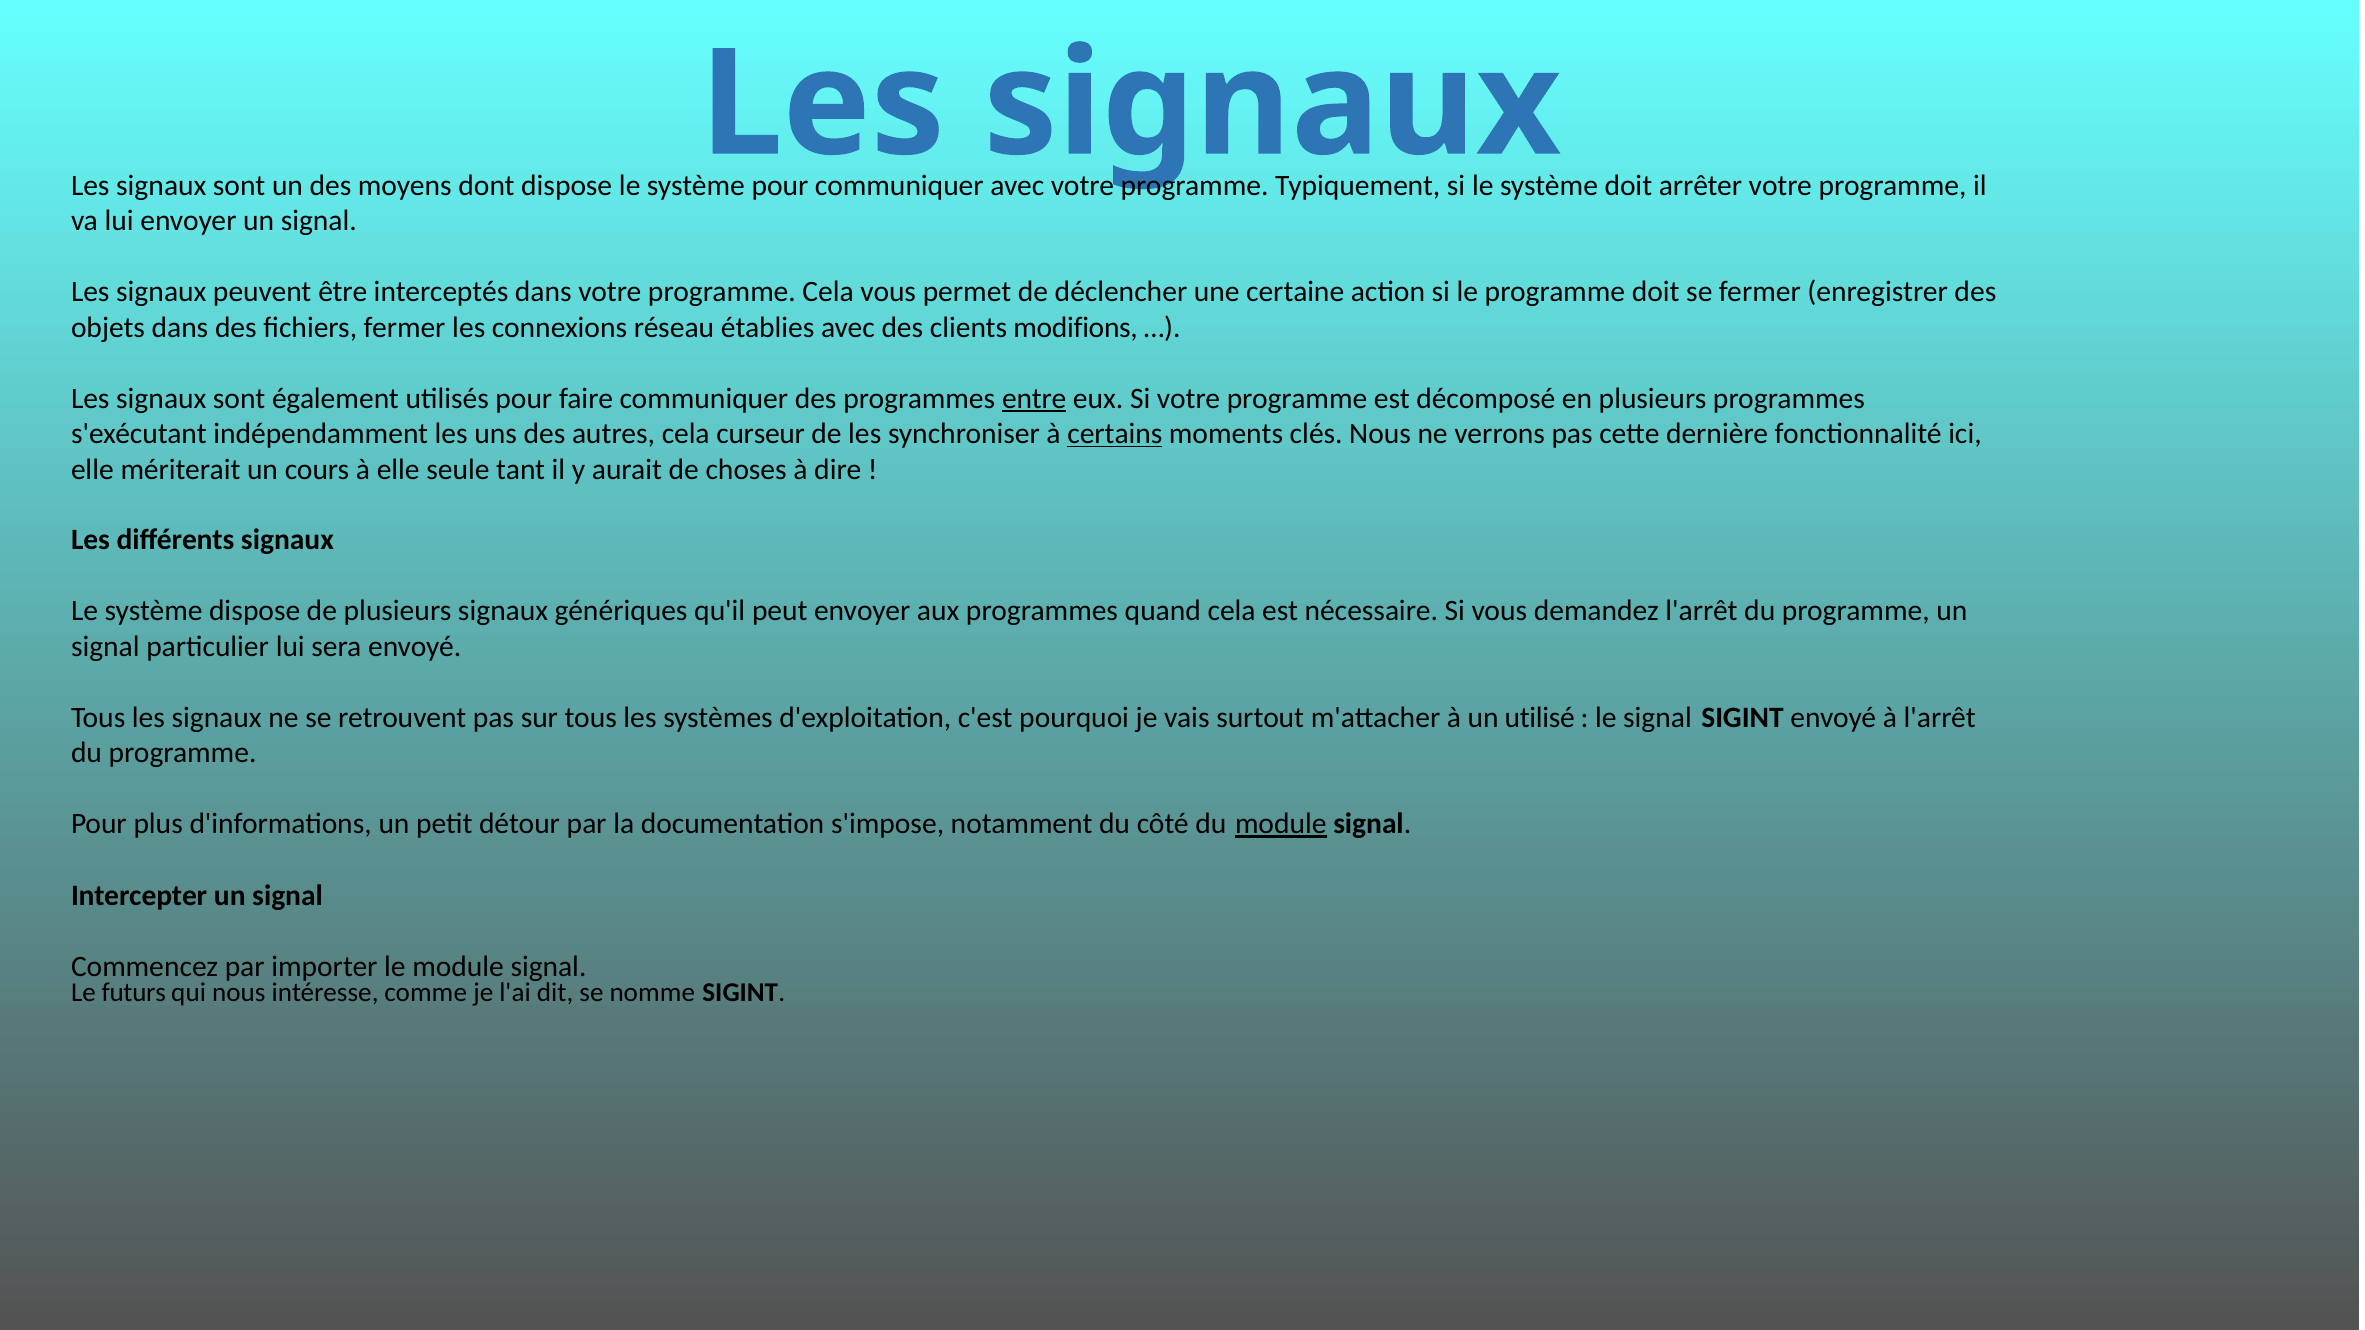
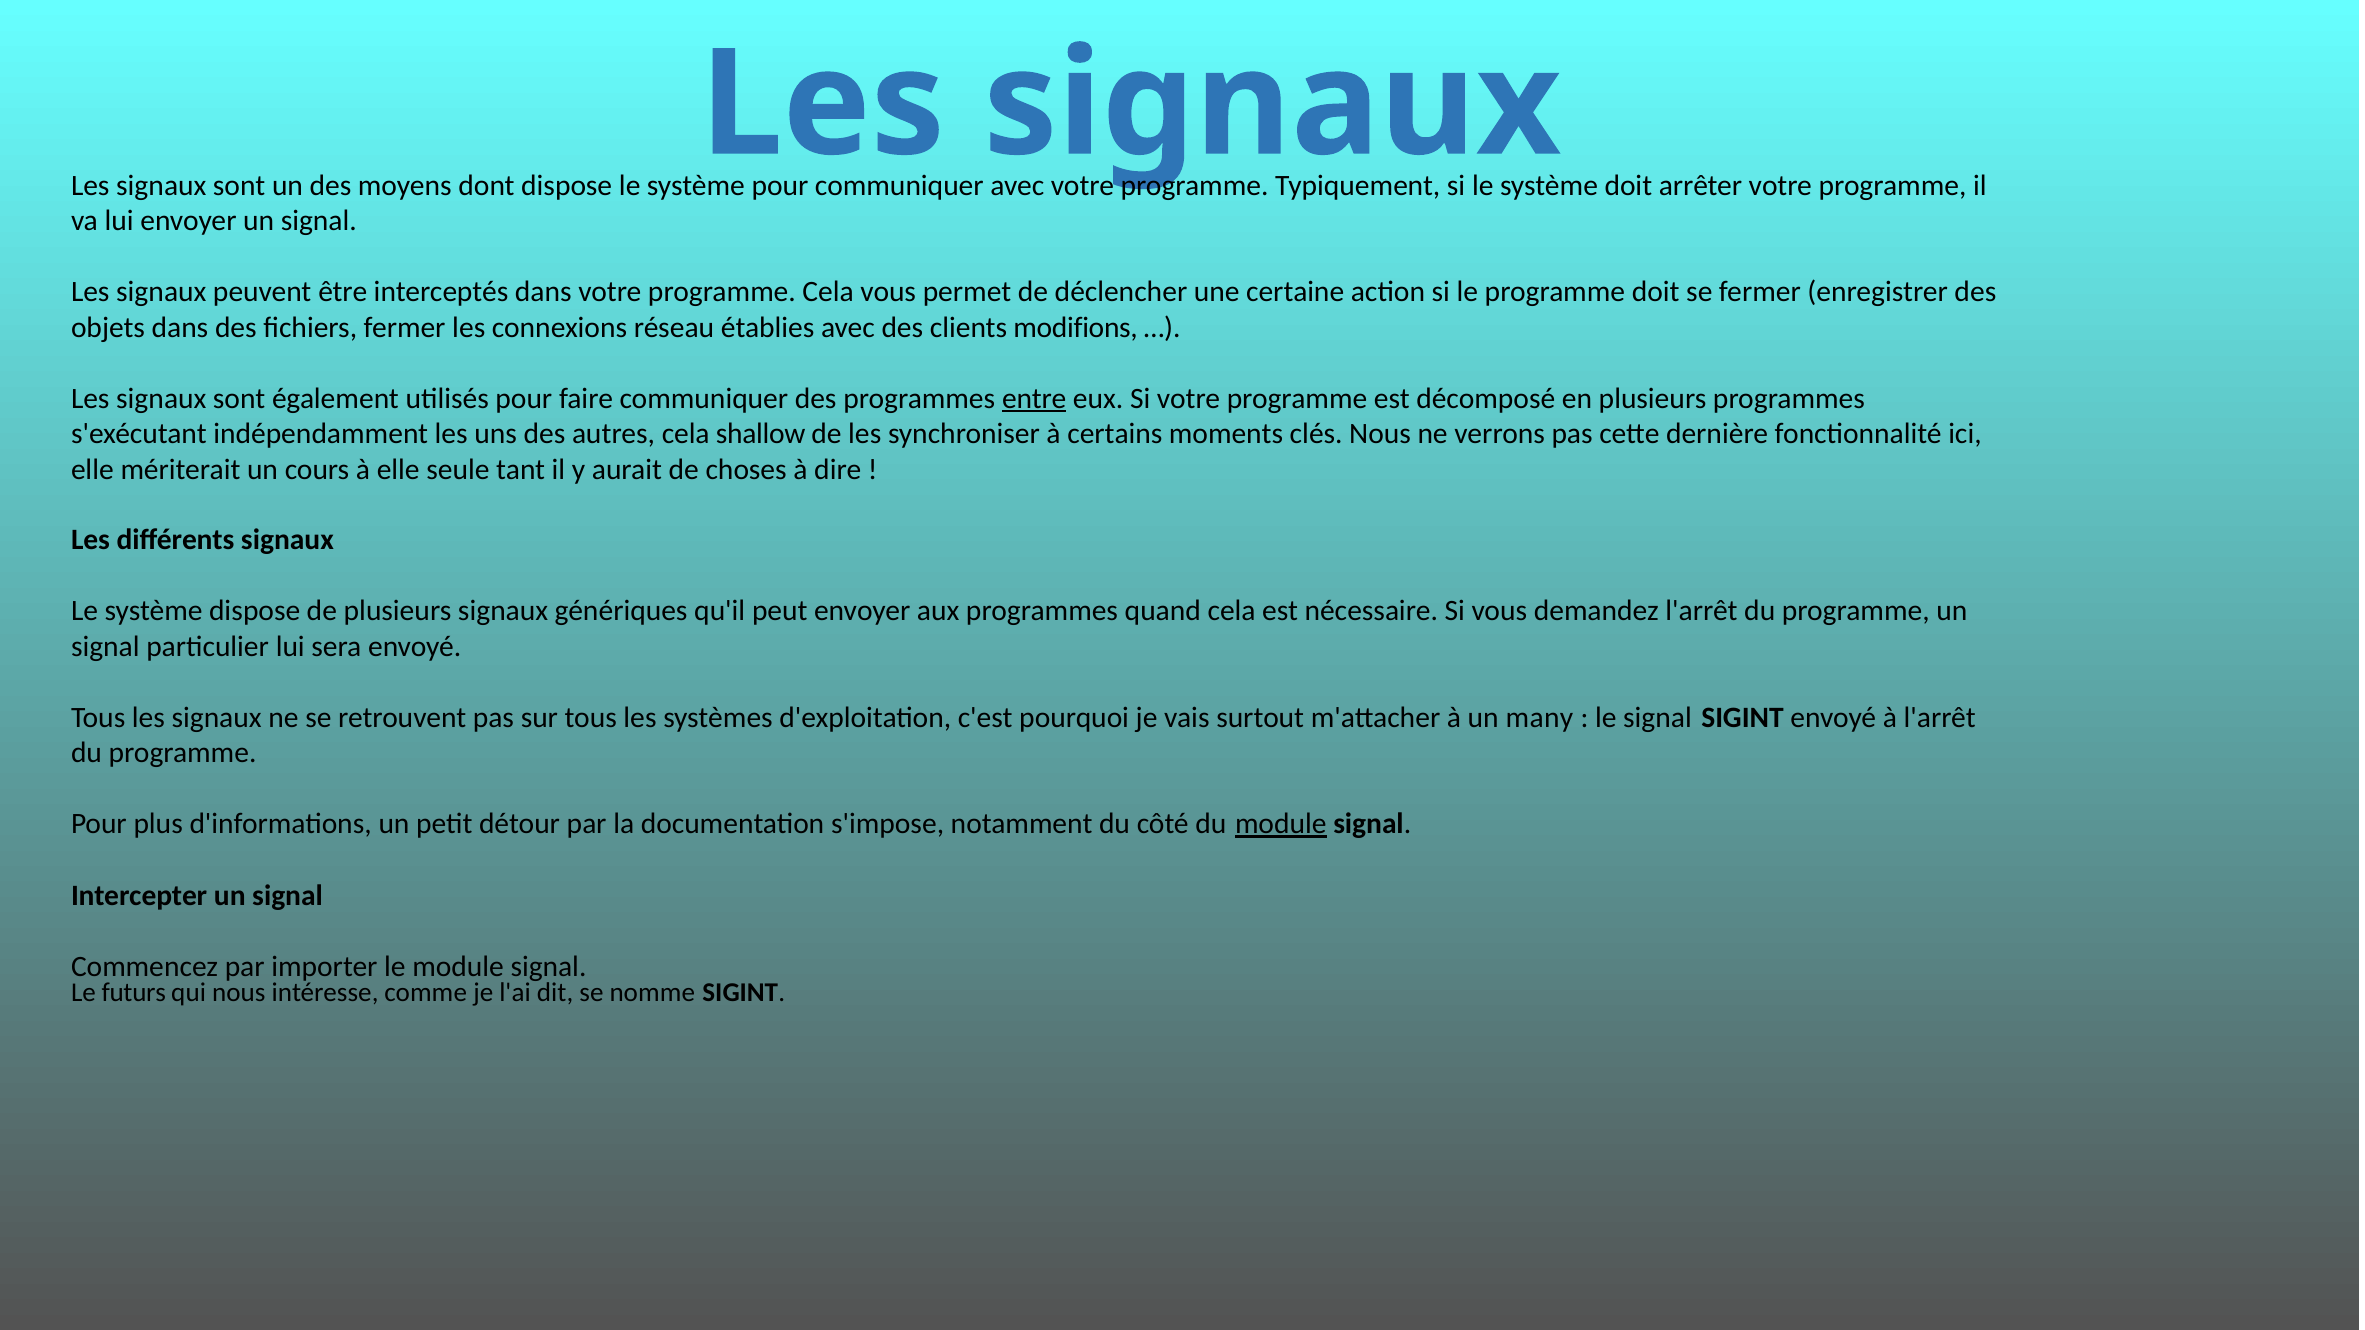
curseur: curseur -> shallow (761, 434)
certains underline: present -> none (1115, 434)
utilisé: utilisé -> many (1539, 718)
